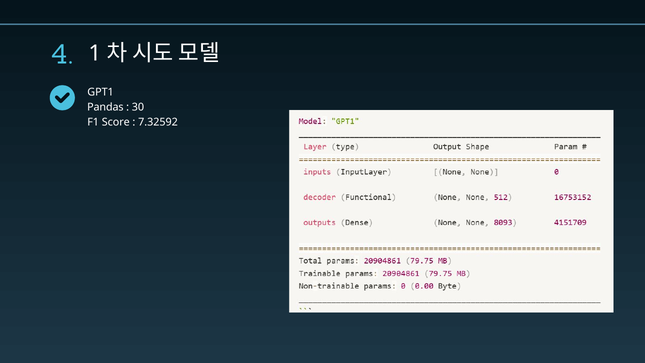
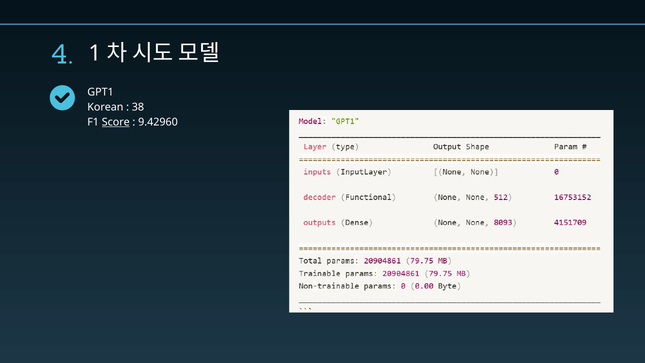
Pandas: Pandas -> Korean (105, 107)
30: 30 -> 38 (138, 107)
Score underline: none -> present (116, 122)
7.32592: 7.32592 -> 9.42960 (158, 122)
